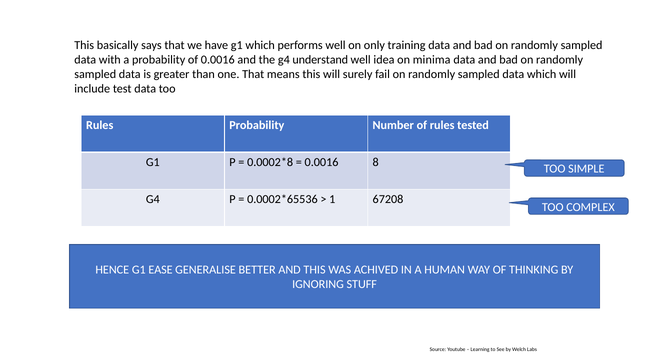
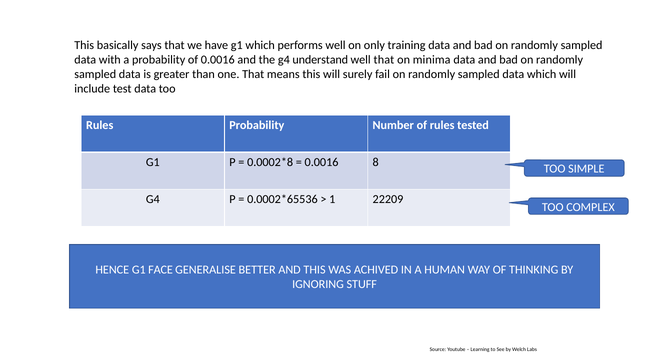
well idea: idea -> that (384, 60)
67208: 67208 -> 22209 (388, 199)
EASE: EASE -> FACE (161, 270)
